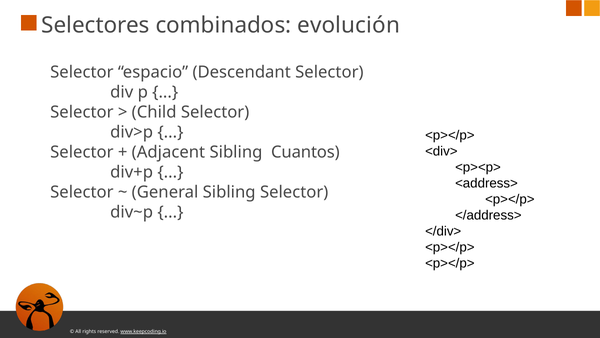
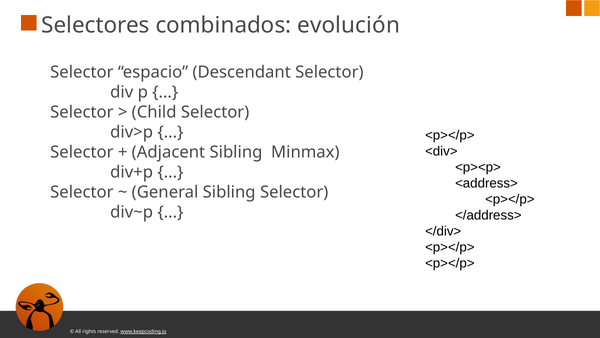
Cuantos: Cuantos -> Minmax (305, 152)
